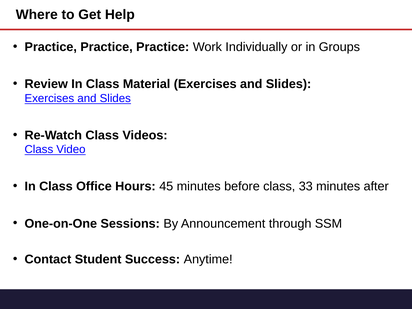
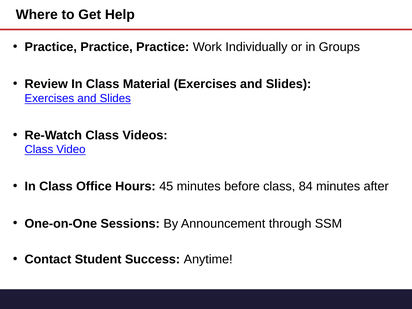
33: 33 -> 84 (306, 186)
